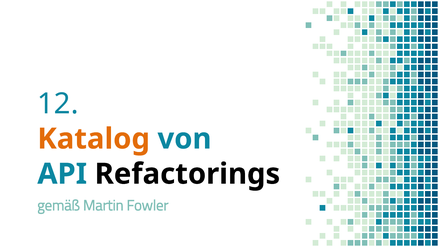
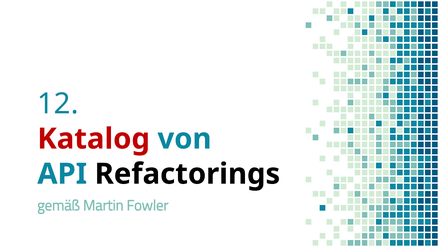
Katalog colour: orange -> red (94, 139)
